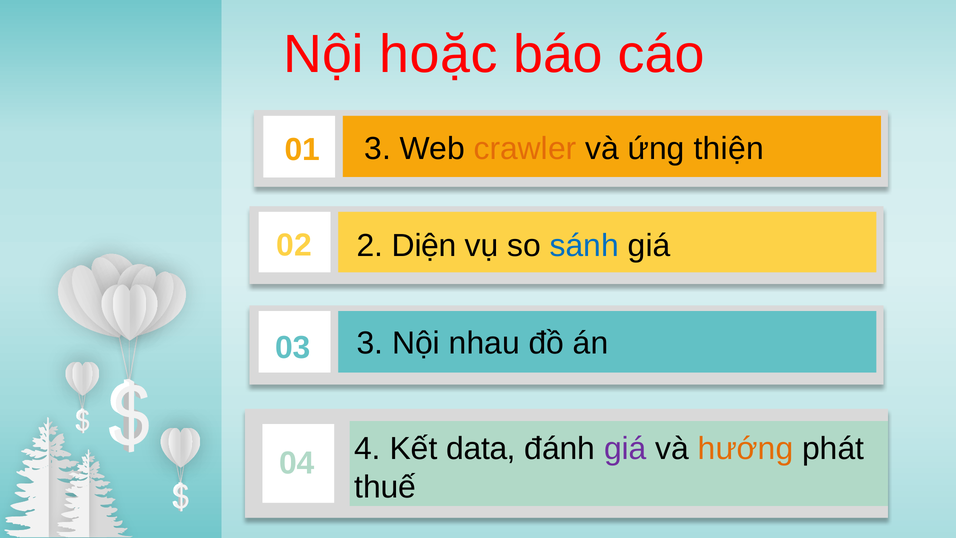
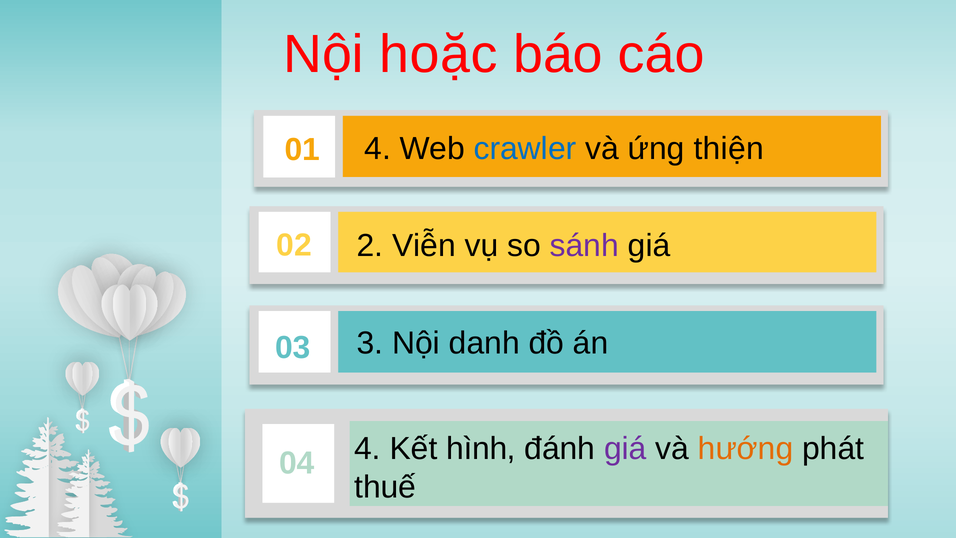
01 3: 3 -> 4 (378, 149)
crawler colour: orange -> blue (525, 149)
Diện: Diện -> Viễn (424, 245)
sánh colour: blue -> purple (584, 245)
nhau: nhau -> danh (484, 343)
data: data -> hình (481, 449)
